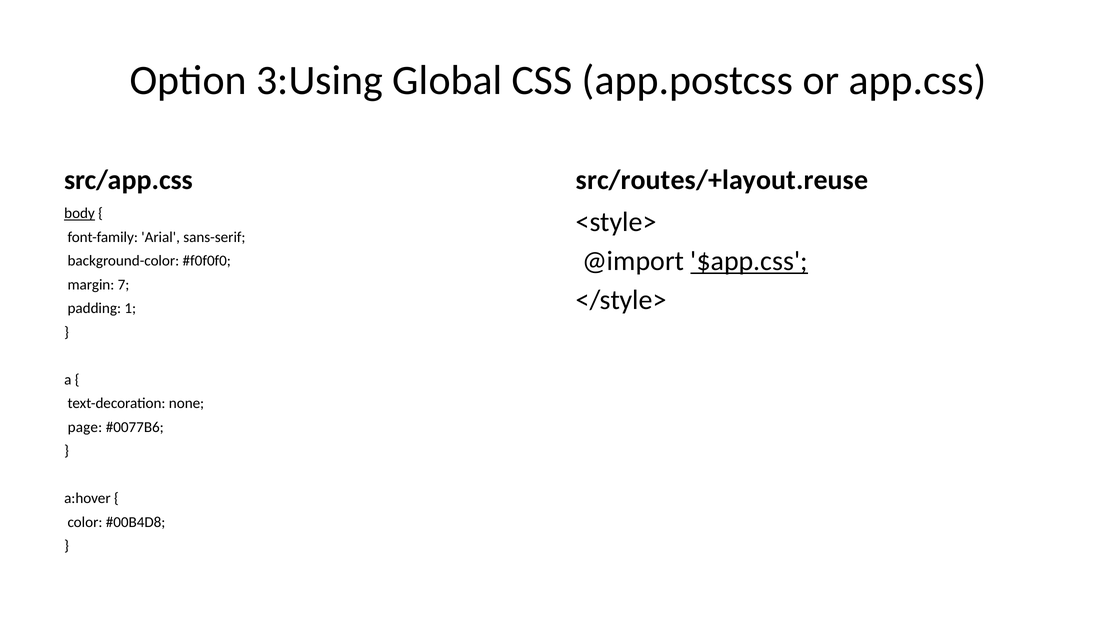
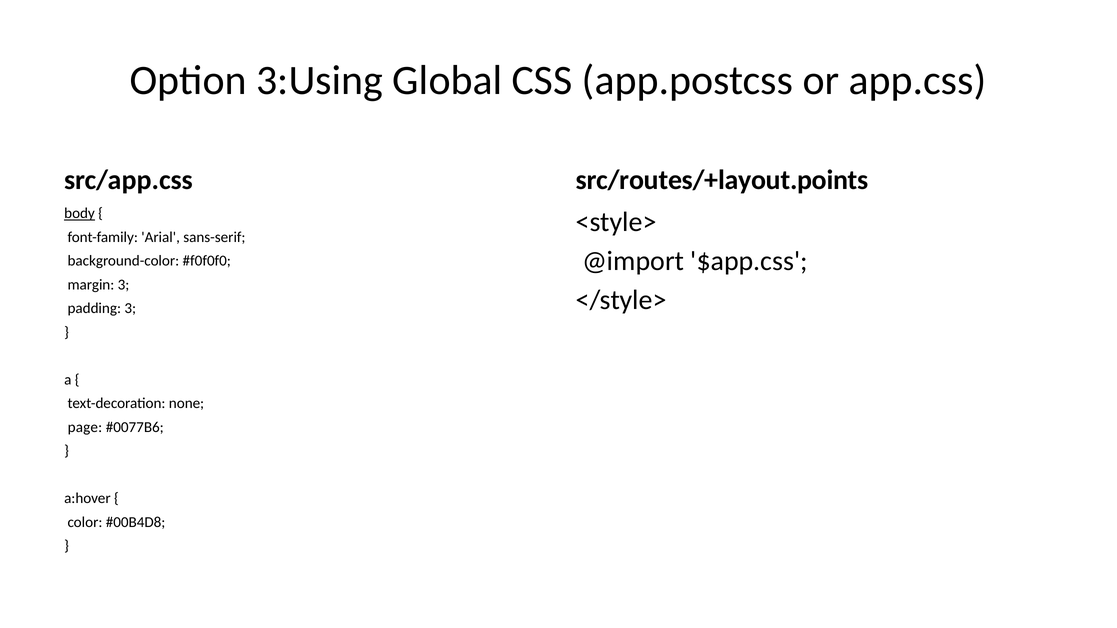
src/routes/+layout.reuse: src/routes/+layout.reuse -> src/routes/+layout.points (722, 180)
$app.css underline: present -> none (749, 261)
margin 7: 7 -> 3 (124, 285)
padding 1: 1 -> 3 (130, 309)
